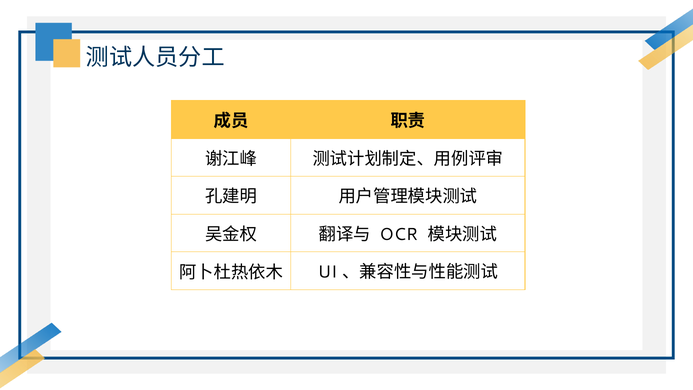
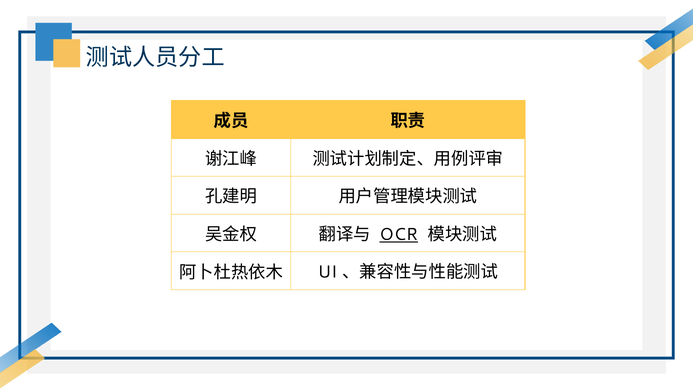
OCR underline: none -> present (399, 234)
